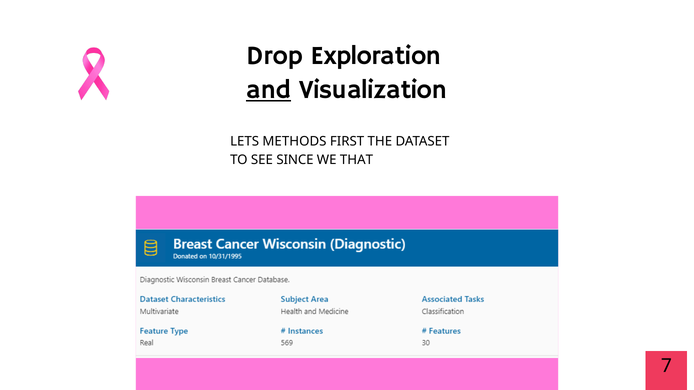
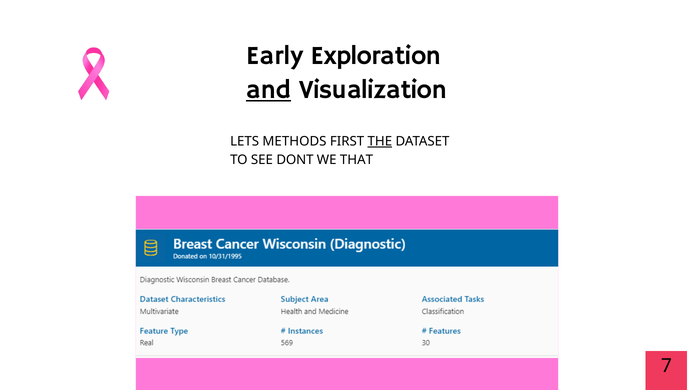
Drop: Drop -> Early (275, 56)
THE underline: none -> present (380, 141)
SINCE: SINCE -> DONT (295, 160)
